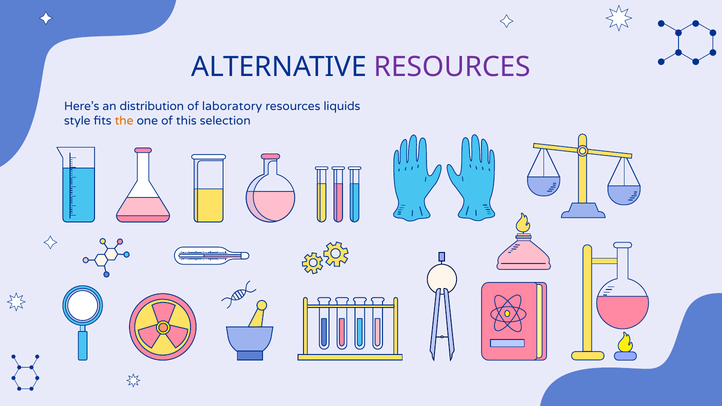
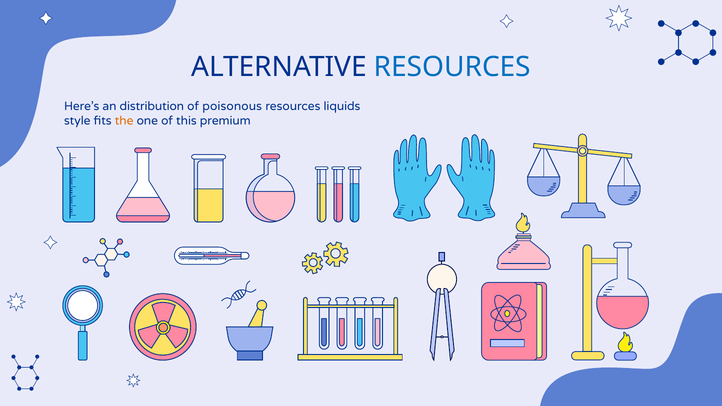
RESOURCES colour: purple -> blue (452, 67)
laboratory: laboratory -> poisonous (232, 106)
selection: selection -> premium (225, 121)
